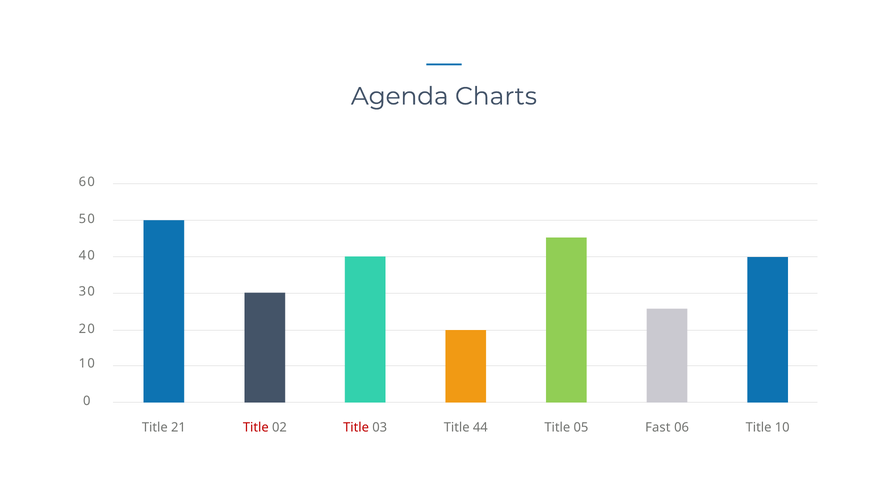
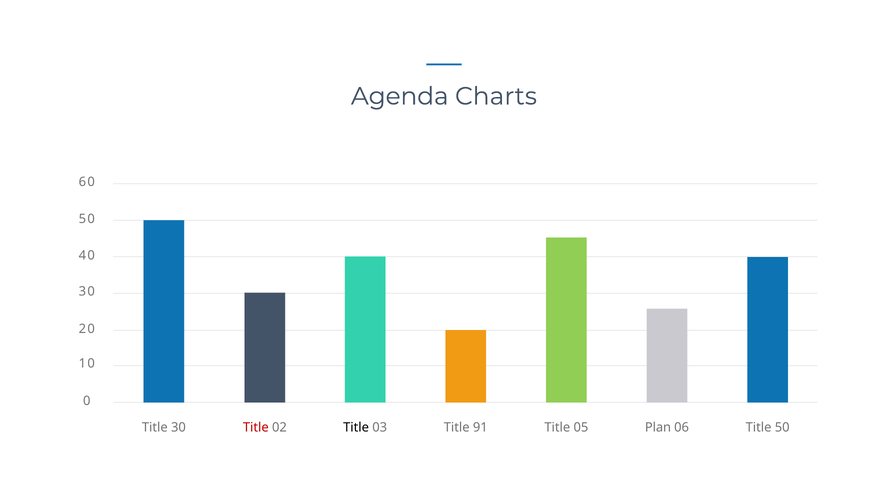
Title 21: 21 -> 30 (178, 427)
Title colour: red -> black (356, 427)
44: 44 -> 91 (480, 427)
Fast: Fast -> Plan (658, 427)
Title 10: 10 -> 50 (782, 427)
